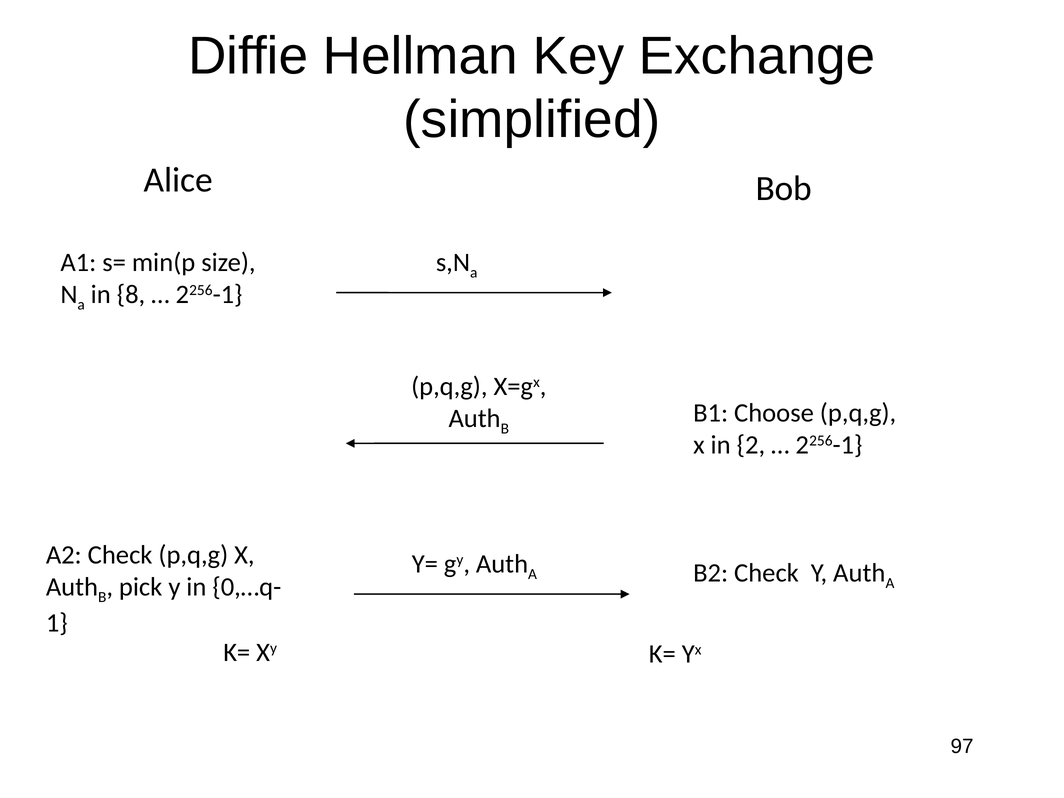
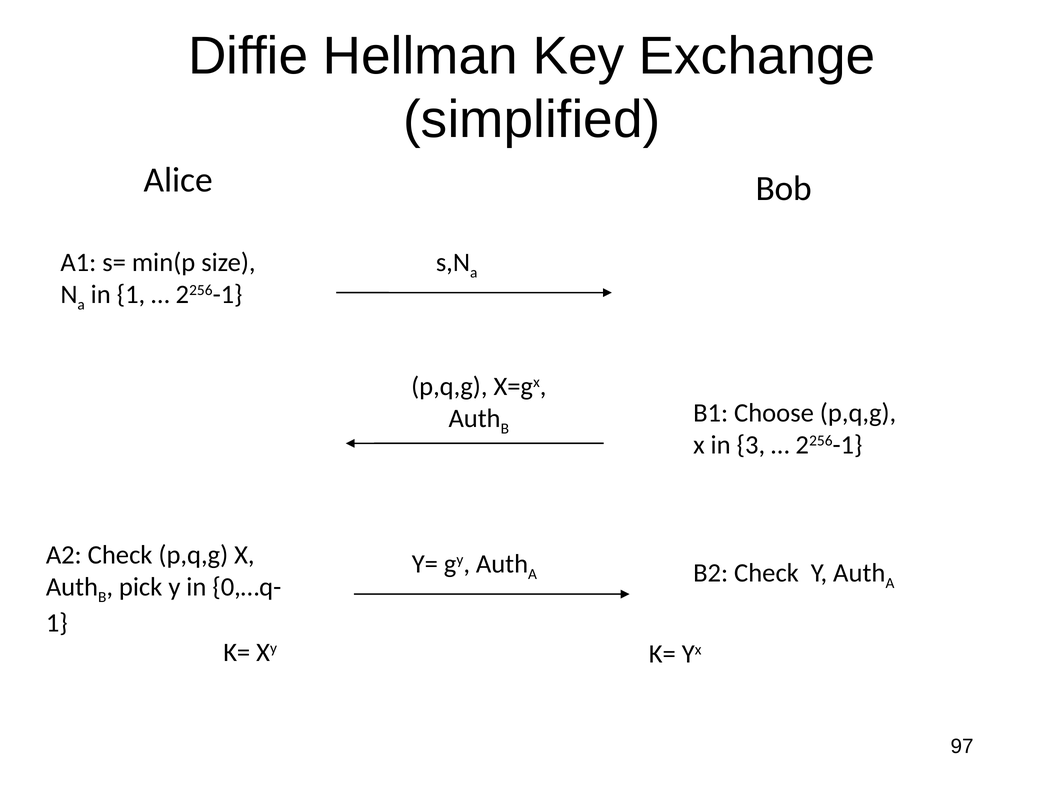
in 8: 8 -> 1 (131, 294)
2: 2 -> 3 (751, 445)
